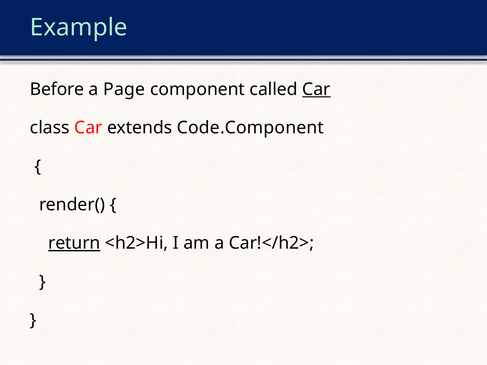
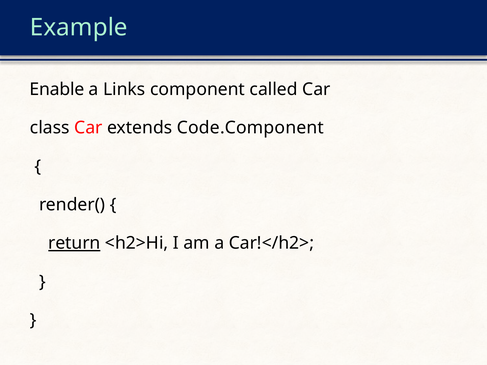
Before: Before -> Enable (57, 89)
Page: Page -> Links (124, 89)
Car underline: present -> none (316, 89)
